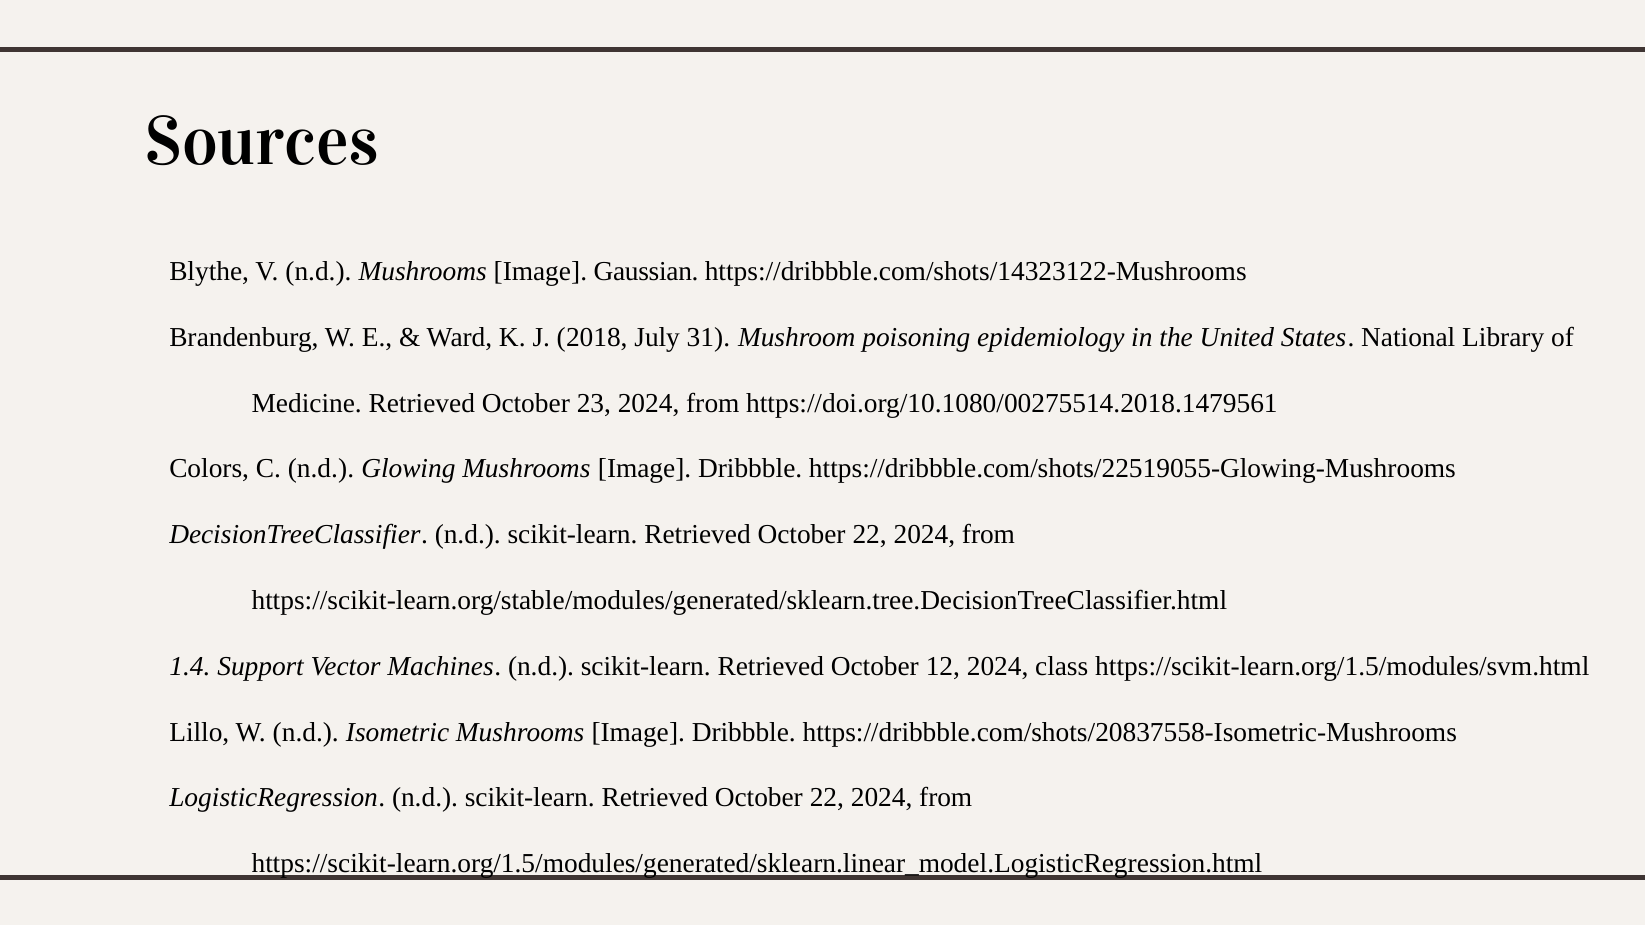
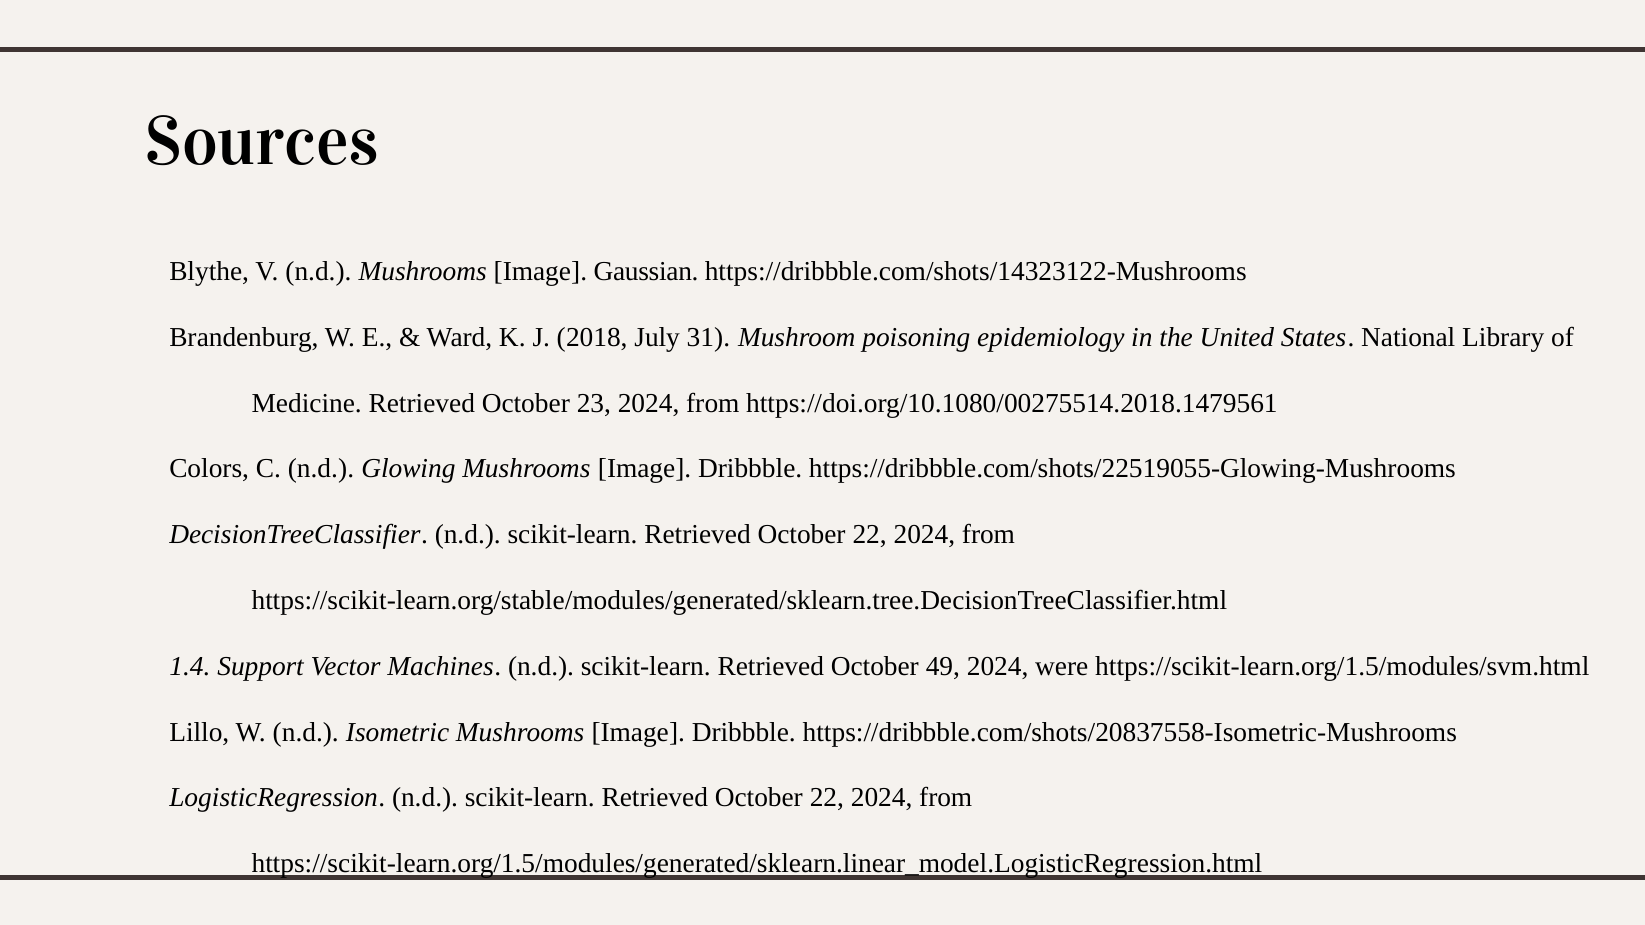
12: 12 -> 49 (943, 666)
class: class -> were (1062, 666)
